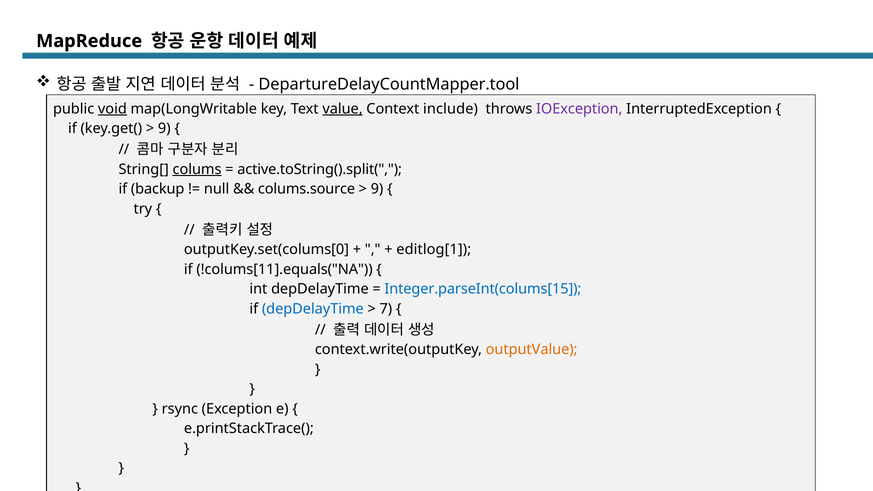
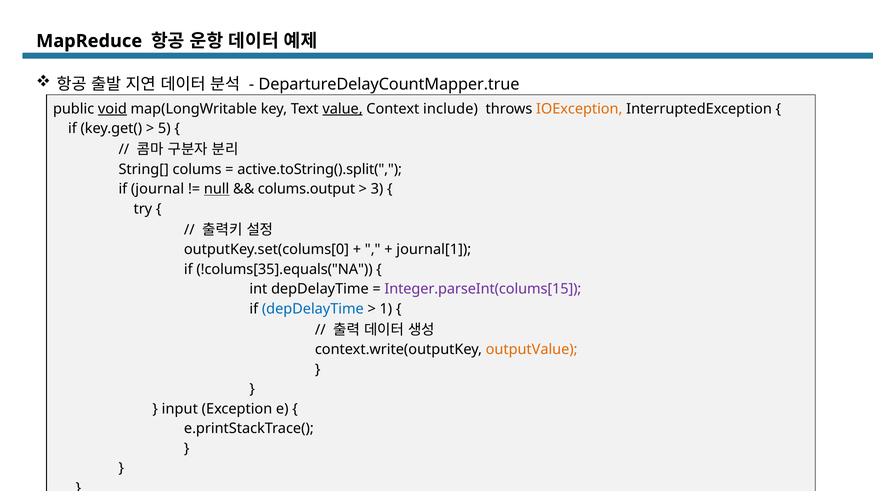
DepartureDelayCountMapper.tool: DepartureDelayCountMapper.tool -> DepartureDelayCountMapper.true (389, 84)
IOException colour: purple -> orange (579, 109)
9: 9 -> 5 (164, 128)
colums underline: present -> none (197, 169)
backup: backup -> journal (158, 189)
null underline: none -> present (217, 189)
colums.source: colums.source -> colums.output (307, 189)
9: 9 -> 3 (377, 189)
editlog[1: editlog[1 -> journal[1 (434, 250)
!colums[11].equals("NA: !colums[11].equals("NA -> !colums[35].equals("NA (285, 269)
Integer.parseInt(colums[15 colour: blue -> purple (483, 289)
7: 7 -> 1 (386, 309)
rsync: rsync -> input (180, 409)
